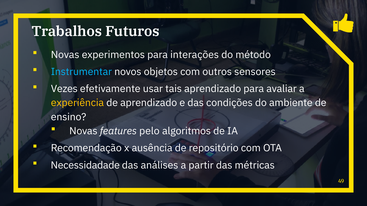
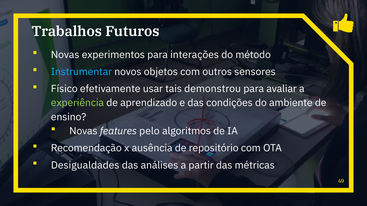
Vezes: Vezes -> Físico (64, 89)
tais aprendizado: aprendizado -> demonstrou (213, 89)
experiência colour: yellow -> light green (77, 103)
Necessidadade: Necessidadade -> Desigualdades (85, 166)
